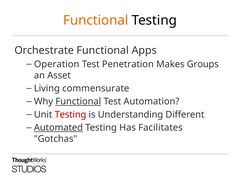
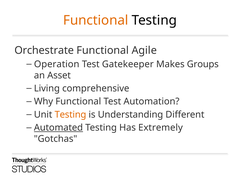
Apps: Apps -> Agile (144, 50)
Penetration: Penetration -> Gatekeeper (128, 64)
commensurate: commensurate -> comprehensive (96, 88)
Functional underline: present -> none (78, 101)
Testing colour: red -> orange (70, 115)
Facilitates: Facilitates -> Extremely (160, 128)
